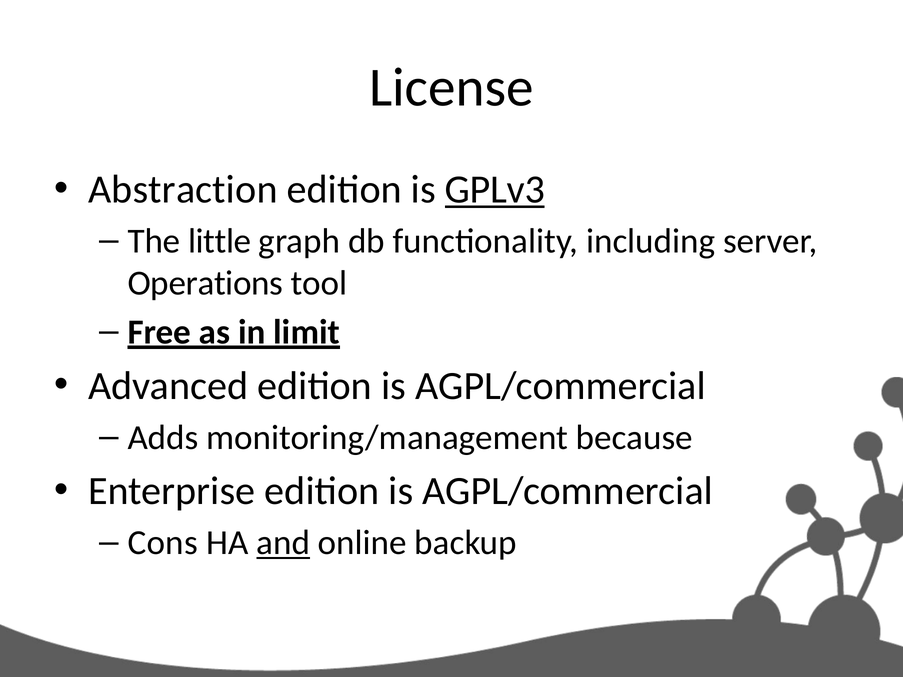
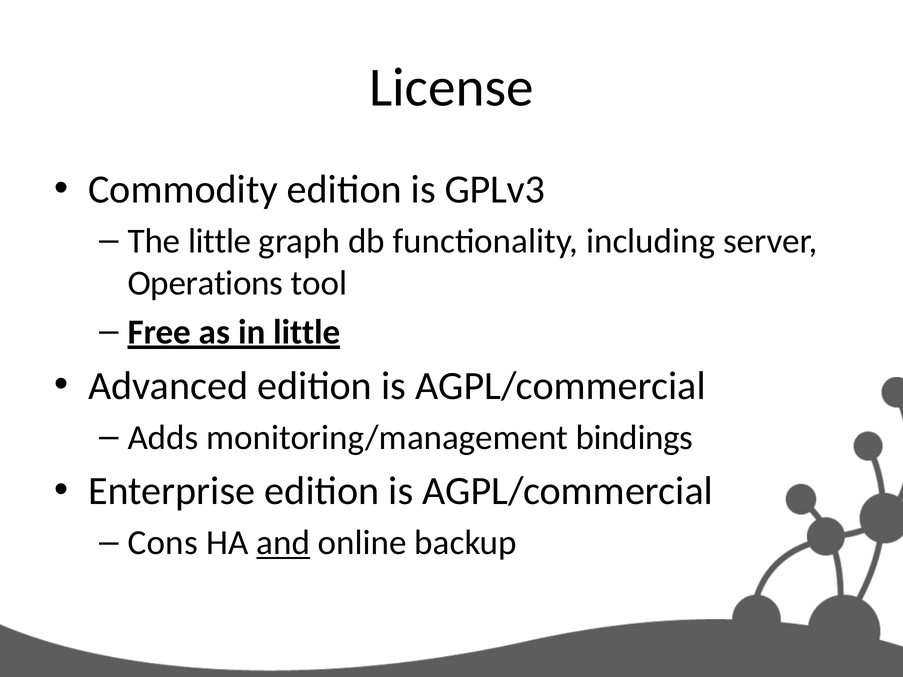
Abstraction: Abstraction -> Commodity (183, 189)
GPLv3 underline: present -> none (495, 189)
in limit: limit -> little (307, 332)
because: because -> bindings (634, 438)
